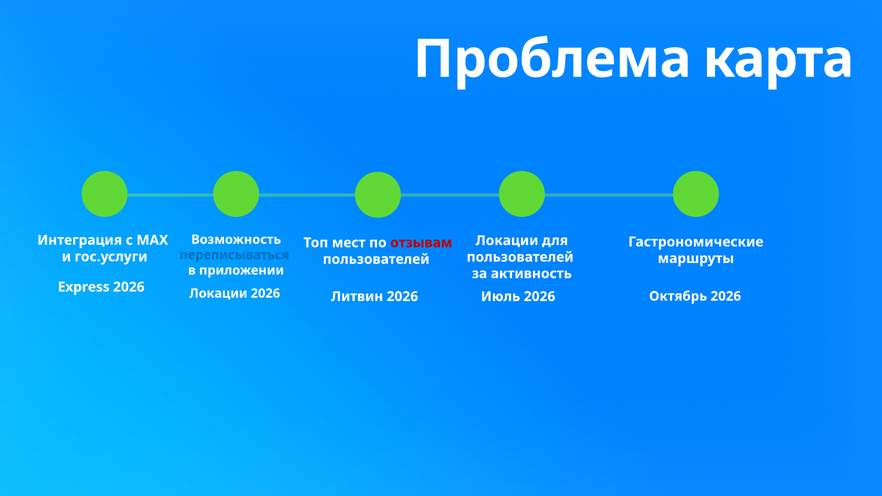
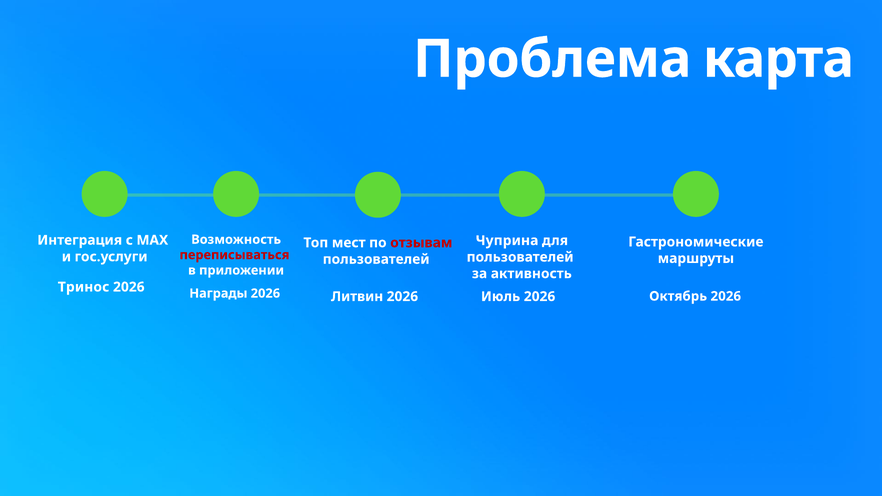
Локации: Локации -> Чуприна (507, 241)
переписываться colour: blue -> red (234, 255)
Express: Express -> Тринос (84, 287)
Локации: Локации -> Награды (218, 293)
